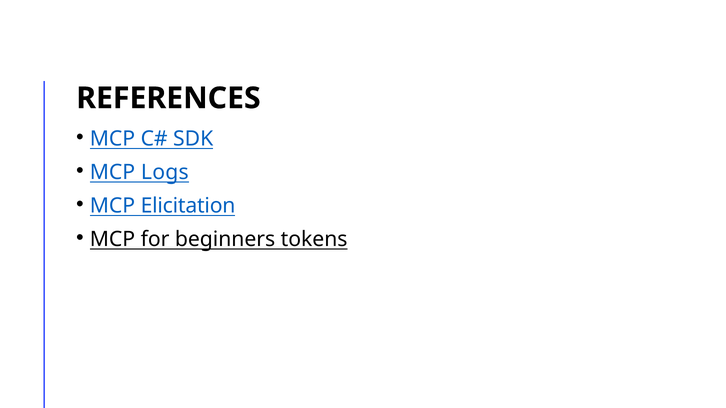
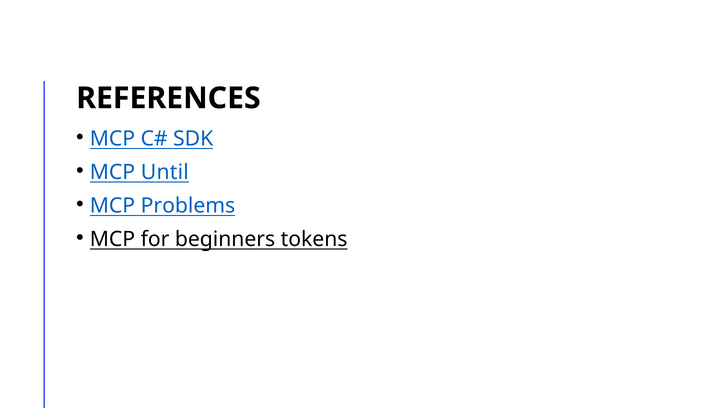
Logs: Logs -> Until (165, 172)
Elicitation: Elicitation -> Problems (188, 206)
